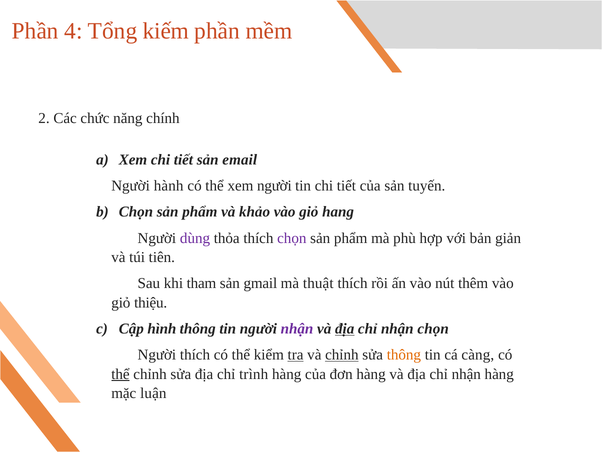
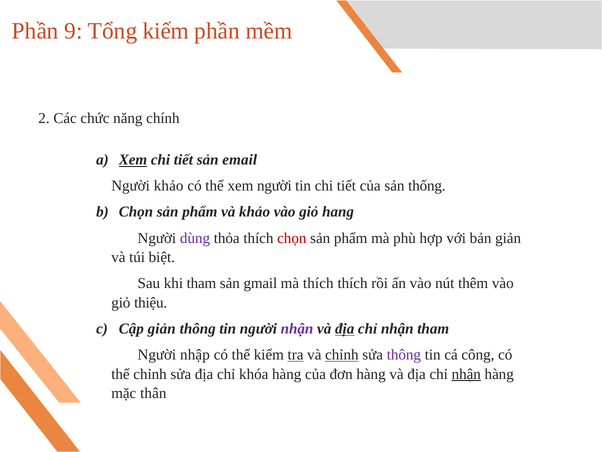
4: 4 -> 9 (73, 31)
Xem underline: none -> present (133, 160)
Người hành: hành -> khảo (169, 186)
tuyến: tuyến -> thống (427, 186)
chọn colour: purple -> red (292, 238)
tiên: tiên -> biệt (162, 257)
mà thuật: thuật -> thích (318, 283)
Cập hình: hình -> giản (162, 328)
nhận chọn: chọn -> tham (433, 328)
Người thích: thích -> nhập (195, 354)
thông colour: orange -> purple (404, 354)
càng: càng -> công (478, 354)
thể underline: present -> none (120, 374)
trình: trình -> khóa (254, 374)
nhận underline: none -> present (466, 374)
luận: luận -> thân (153, 393)
